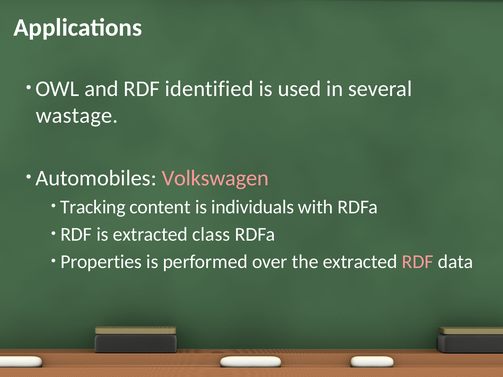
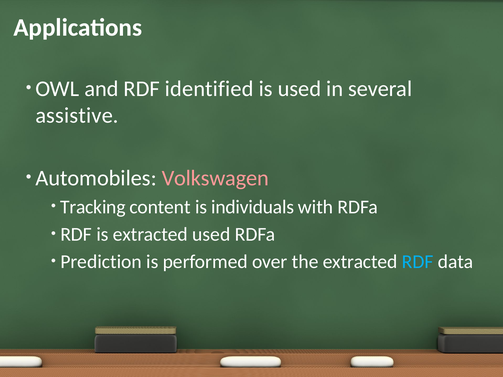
wastage: wastage -> assistive (77, 116)
extracted class: class -> used (211, 234)
Properties: Properties -> Prediction (101, 262)
RDF colour: pink -> light blue (418, 262)
